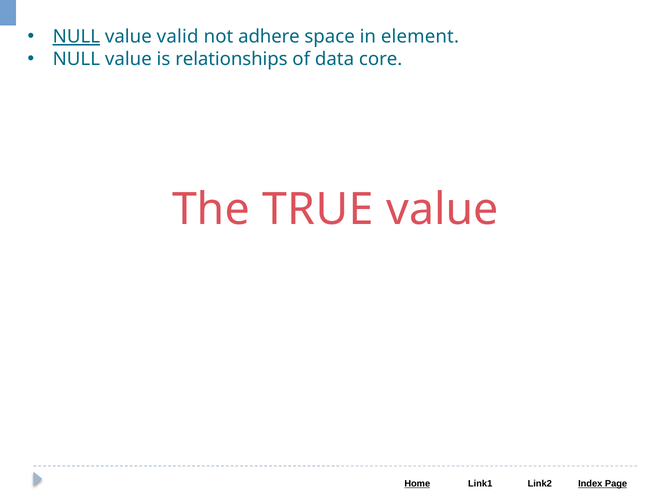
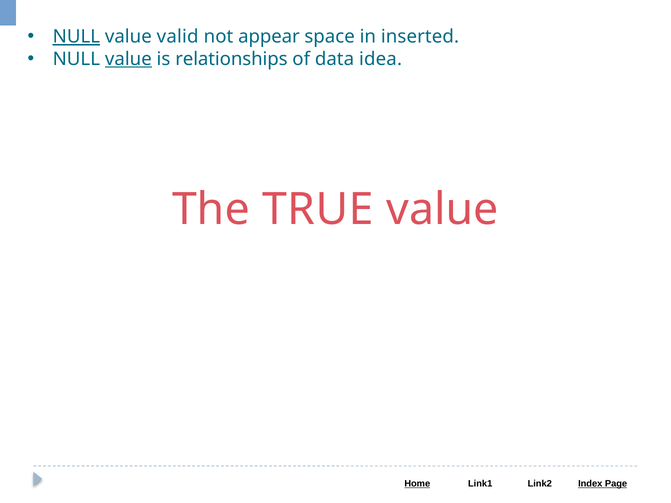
adhere: adhere -> appear (269, 37)
element: element -> inserted (420, 37)
value underline: none -> present (128, 59)
core: core -> idea (381, 59)
